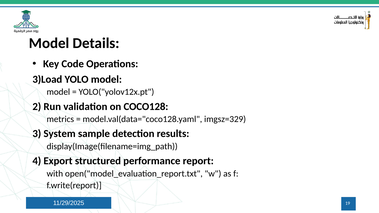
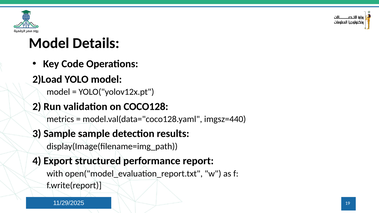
3)Load: 3)Load -> 2)Load (47, 79)
imgsz=329: imgsz=329 -> imgsz=440 (225, 119)
3 System: System -> Sample (60, 134)
